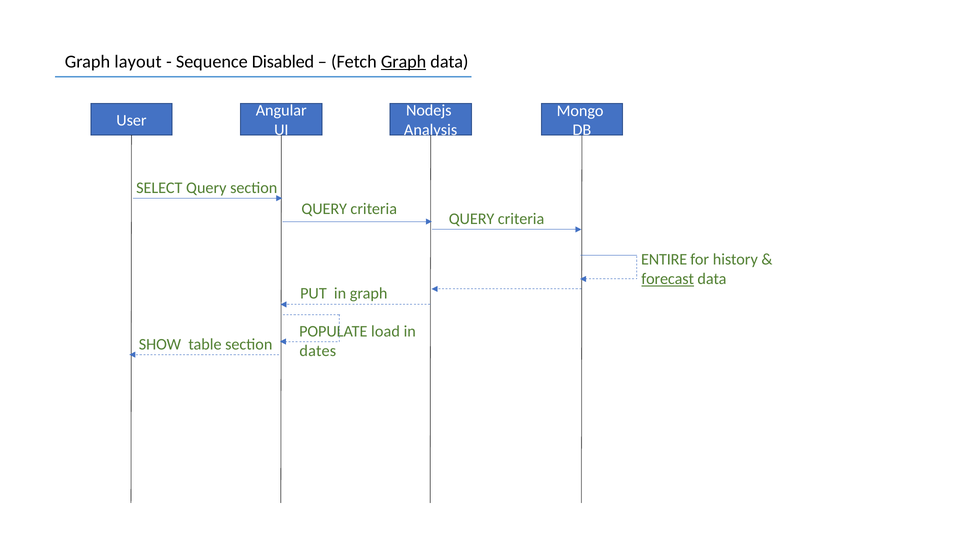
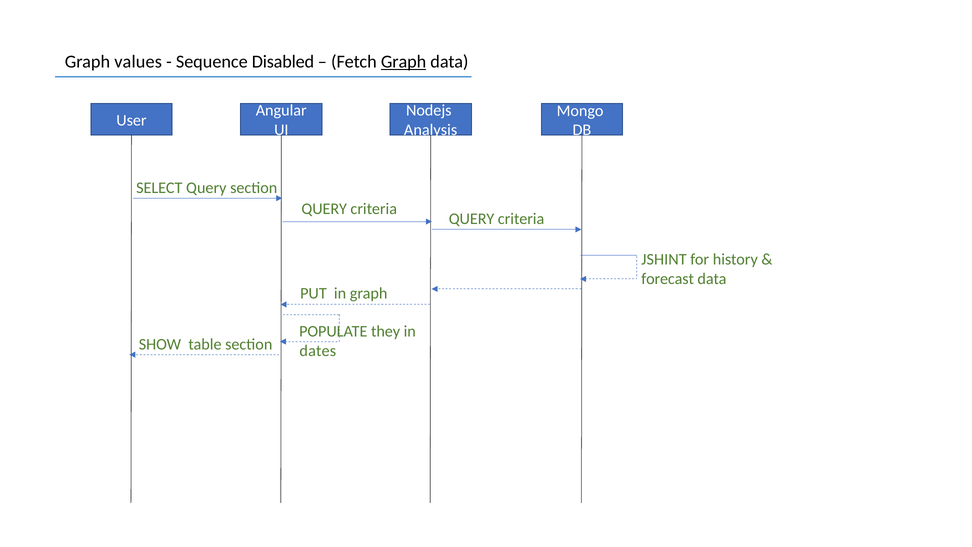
layout: layout -> values (138, 62)
ENTIRE: ENTIRE -> JSHINT (664, 259)
forecast underline: present -> none (668, 279)
load: load -> they (386, 331)
